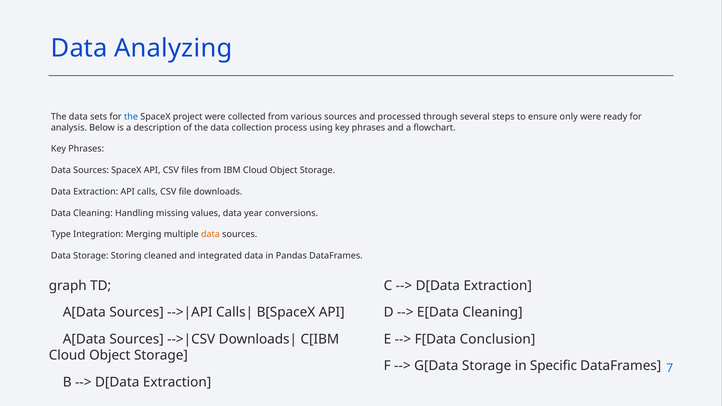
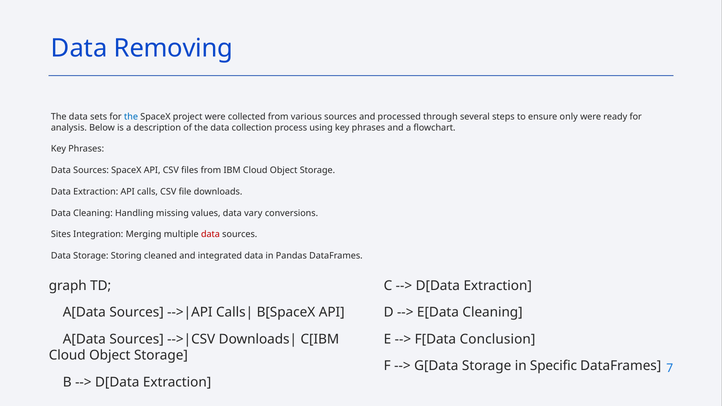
Analyzing: Analyzing -> Removing (173, 48)
year: year -> vary (253, 213)
Type: Type -> Sites (61, 234)
data colour: orange -> red (210, 234)
